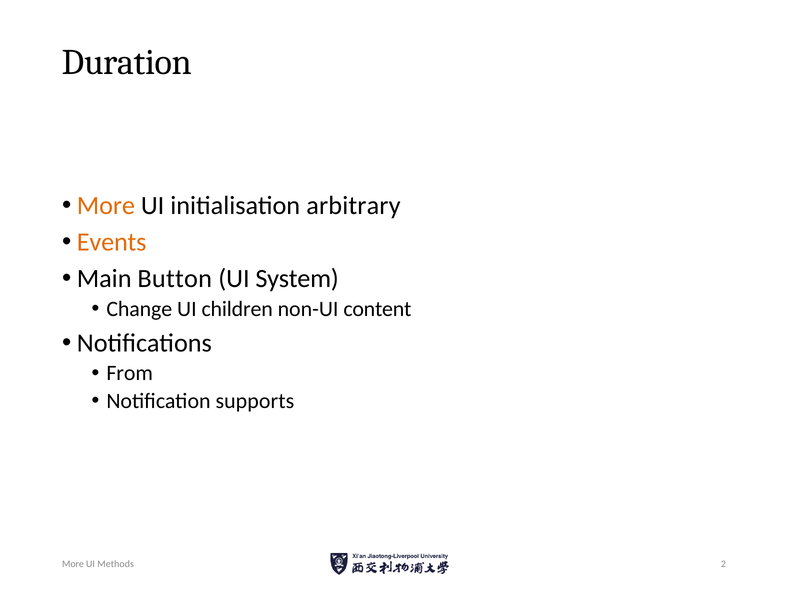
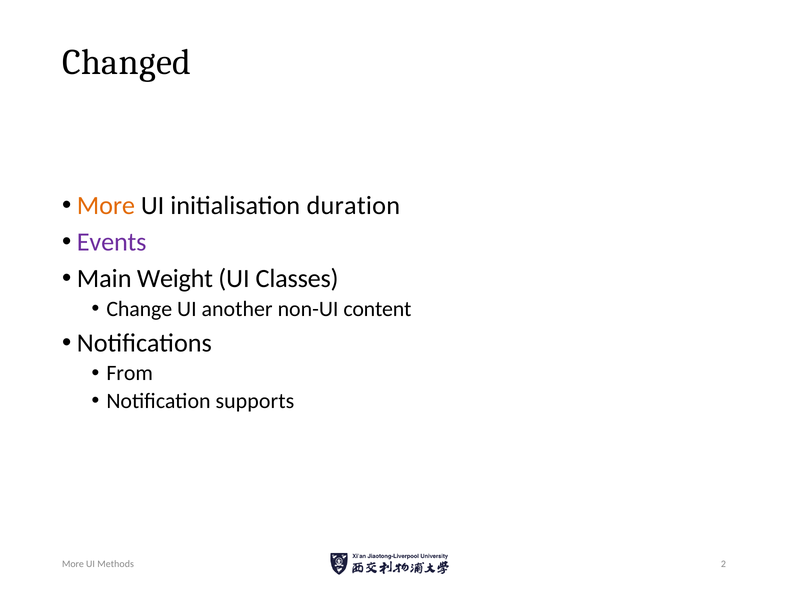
Duration: Duration -> Changed (127, 62)
arbitrary: arbitrary -> duration (353, 206)
Events colour: orange -> purple (112, 242)
Button: Button -> Weight (175, 279)
System: System -> Classes (297, 279)
children: children -> another (237, 309)
